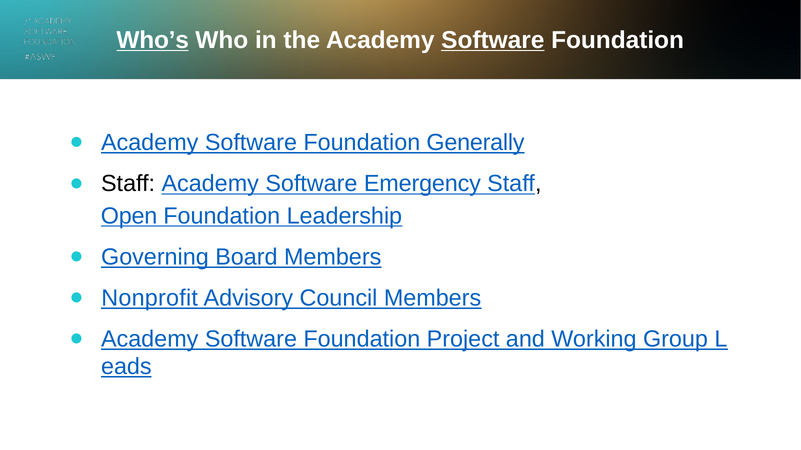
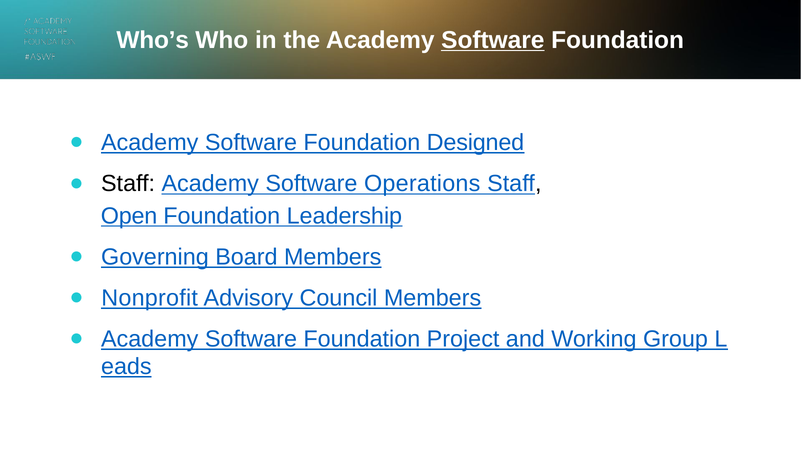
Who’s underline: present -> none (153, 40)
Generally: Generally -> Designed (475, 143)
Emergency: Emergency -> Operations (422, 184)
